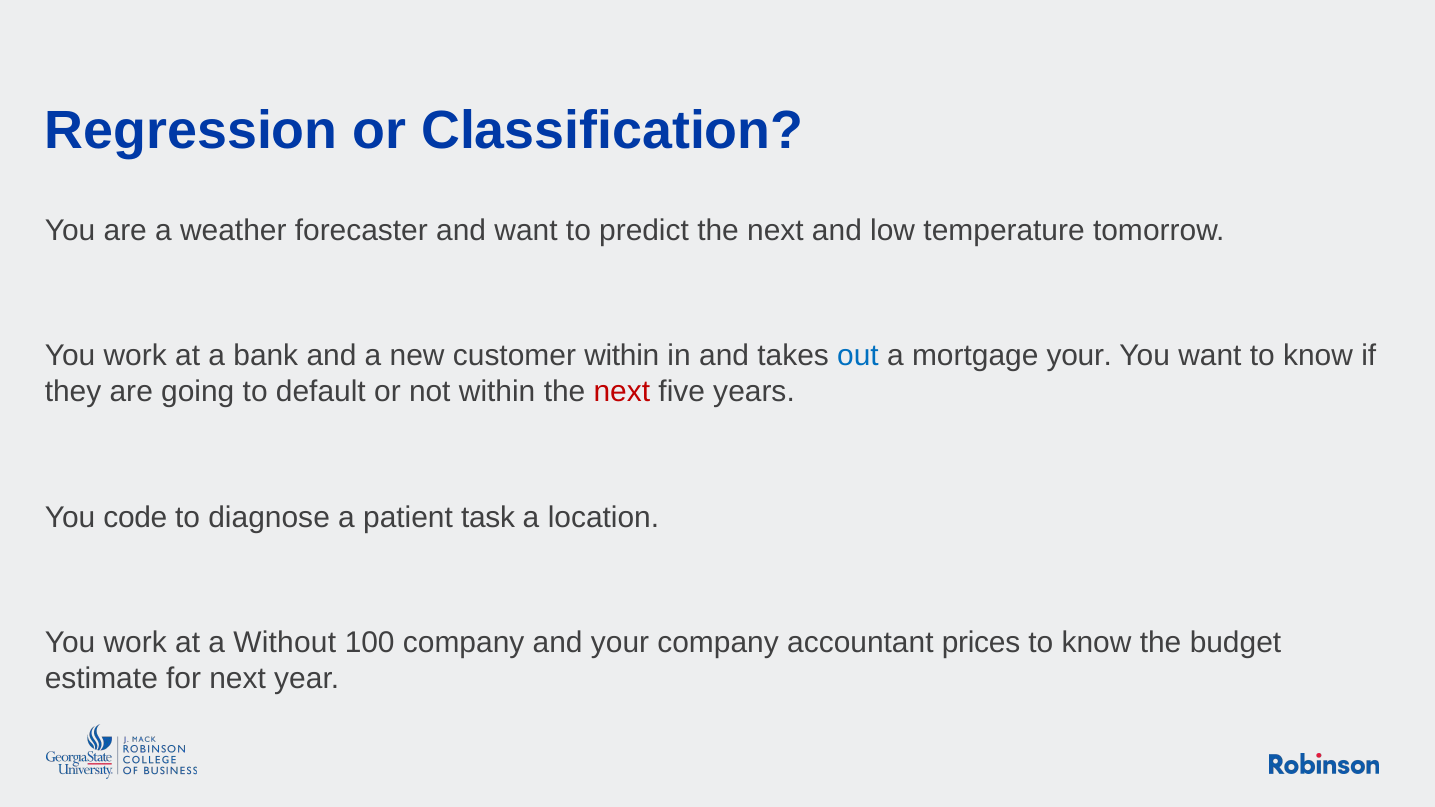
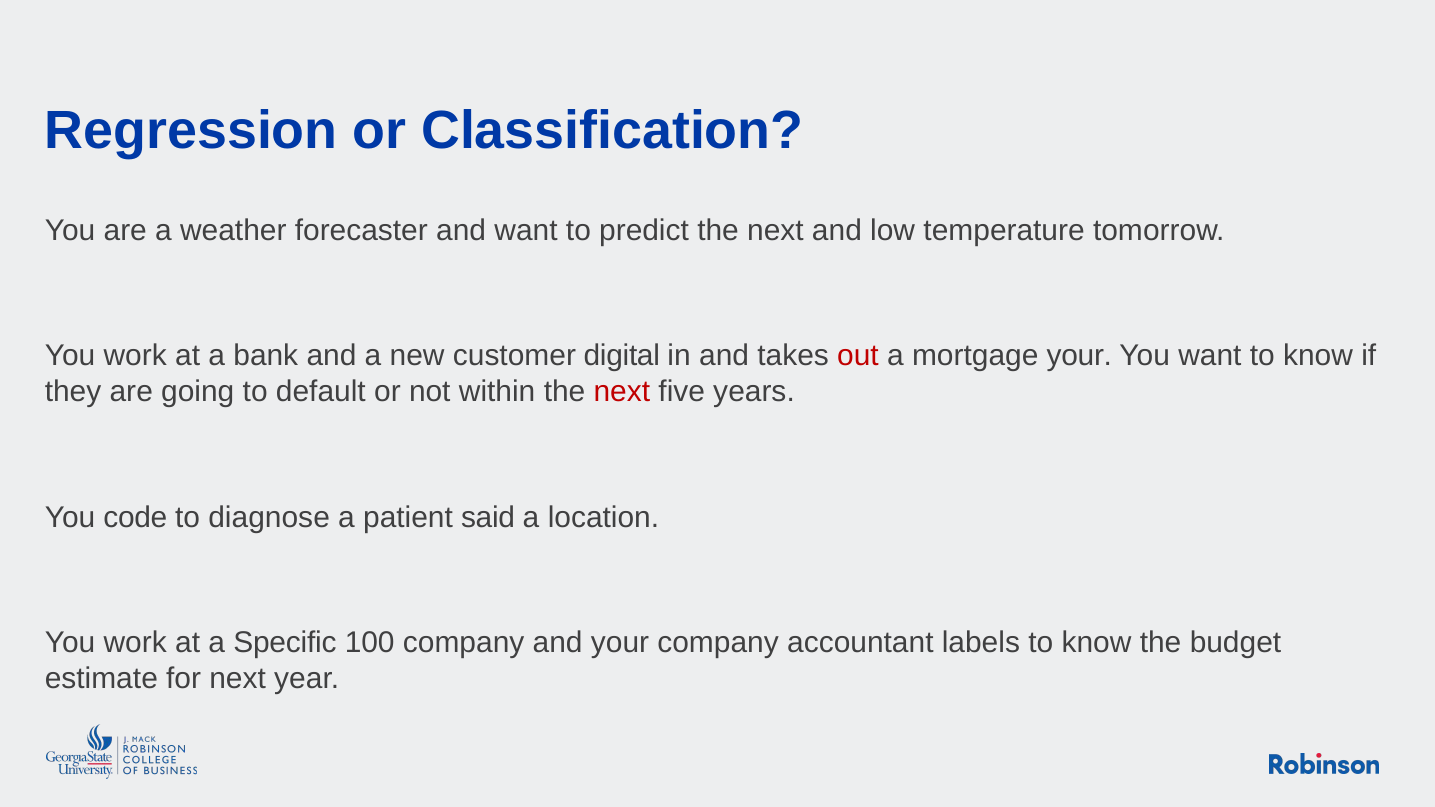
customer within: within -> digital (622, 356)
out colour: blue -> red (858, 356)
task: task -> said (488, 518)
Without: Without -> Specific (285, 643)
prices: prices -> labels (981, 643)
